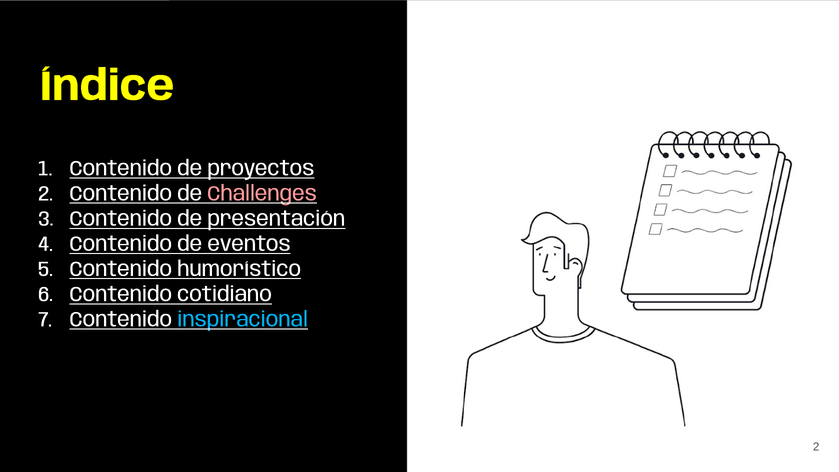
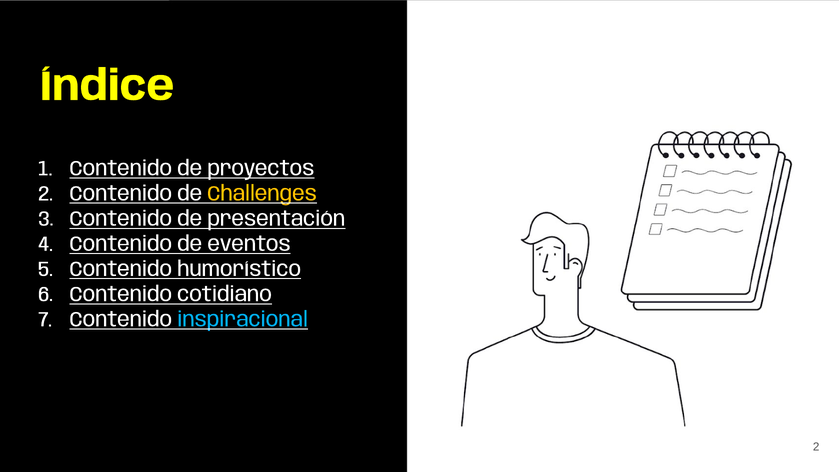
Challenges colour: pink -> yellow (262, 194)
